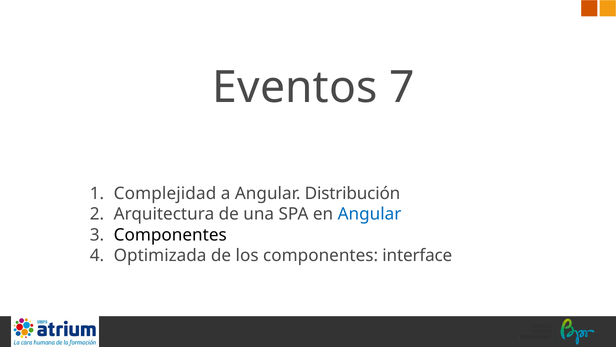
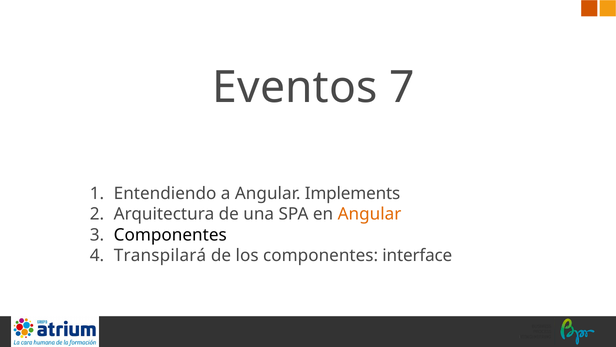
Complejidad: Complejidad -> Entendiendo (165, 193)
Distribución: Distribución -> Implements (353, 193)
Angular colour: blue -> orange (370, 214)
Optimizada: Optimizada -> Transpilará (160, 255)
